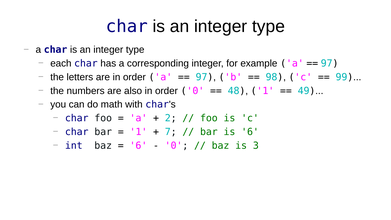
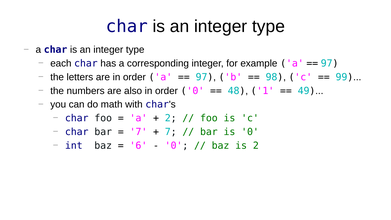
1: 1 -> 7 (138, 132)
is 6: 6 -> 0 (250, 132)
is 3: 3 -> 2 (256, 145)
